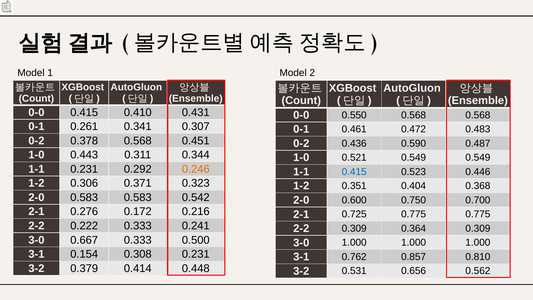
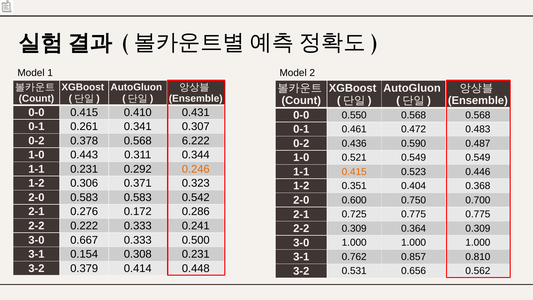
0.451: 0.451 -> 6.222 (196, 141)
0.415 colour: blue -> orange (354, 172)
0.216: 0.216 -> 0.286 (196, 212)
